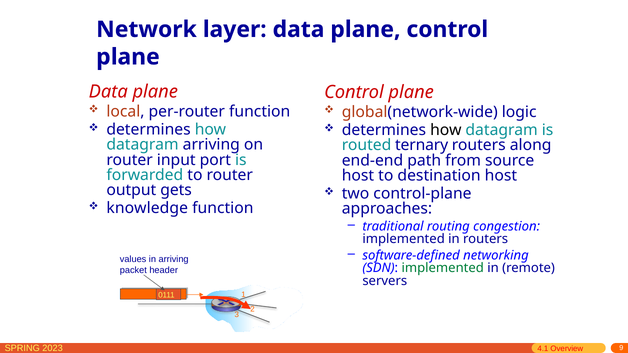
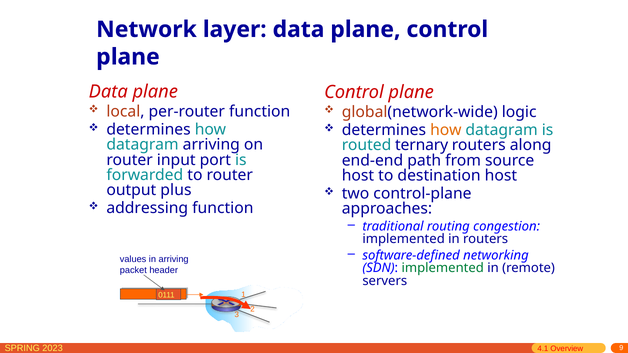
how colour: black -> orange (446, 130)
gets: gets -> plus (176, 190)
knowledge: knowledge -> addressing (147, 208)
